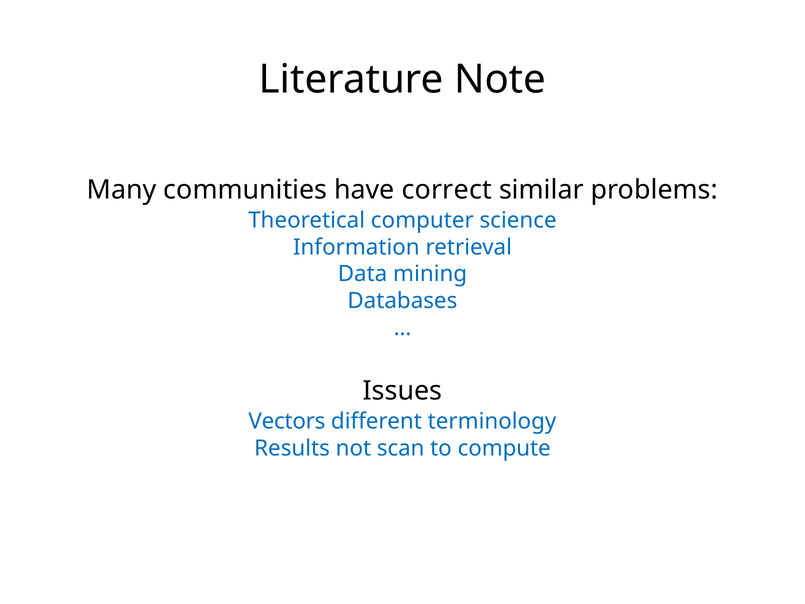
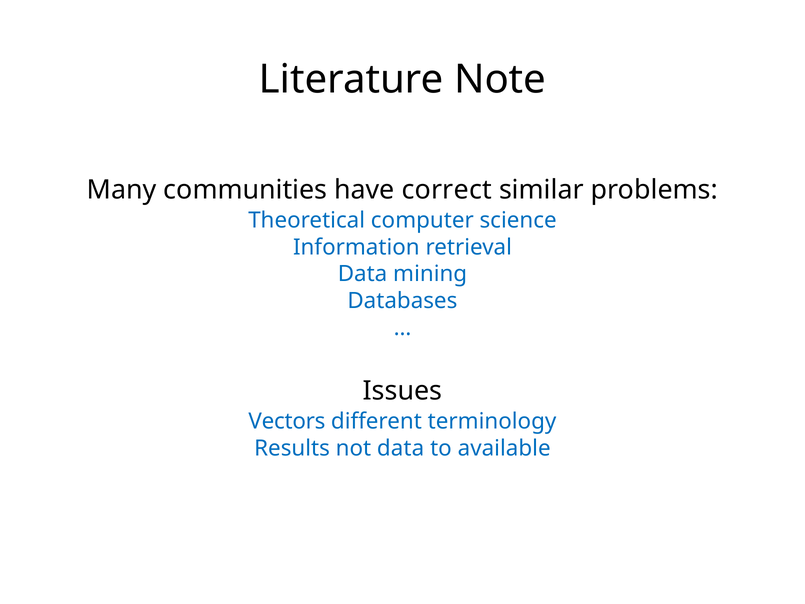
not scan: scan -> data (401, 448)
compute: compute -> available (504, 448)
